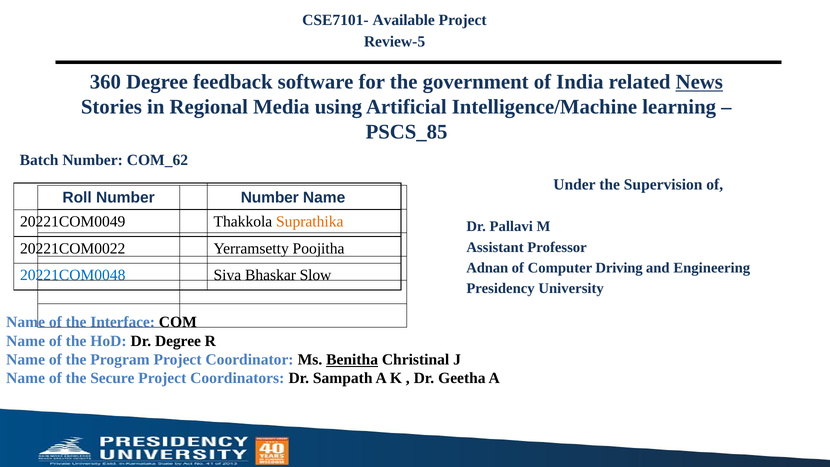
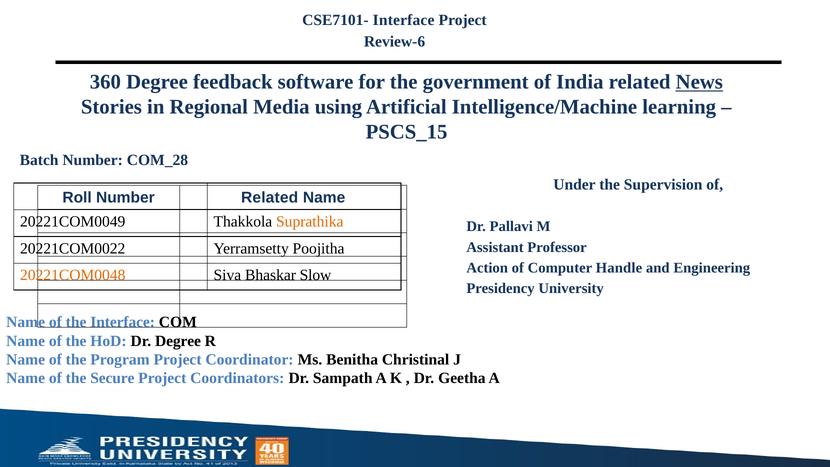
CSE7101- Available: Available -> Interface (404, 20)
Review-5: Review-5 -> Review-6 (395, 42)
PSCS_85: PSCS_85 -> PSCS_15 (407, 132)
COM_62: COM_62 -> COM_28 (157, 160)
Number Number: Number -> Related (270, 197)
Adnan: Adnan -> Action (487, 268)
Driving: Driving -> Handle (619, 268)
20221COM0048 colour: blue -> orange (73, 275)
Benitha underline: present -> none (352, 360)
